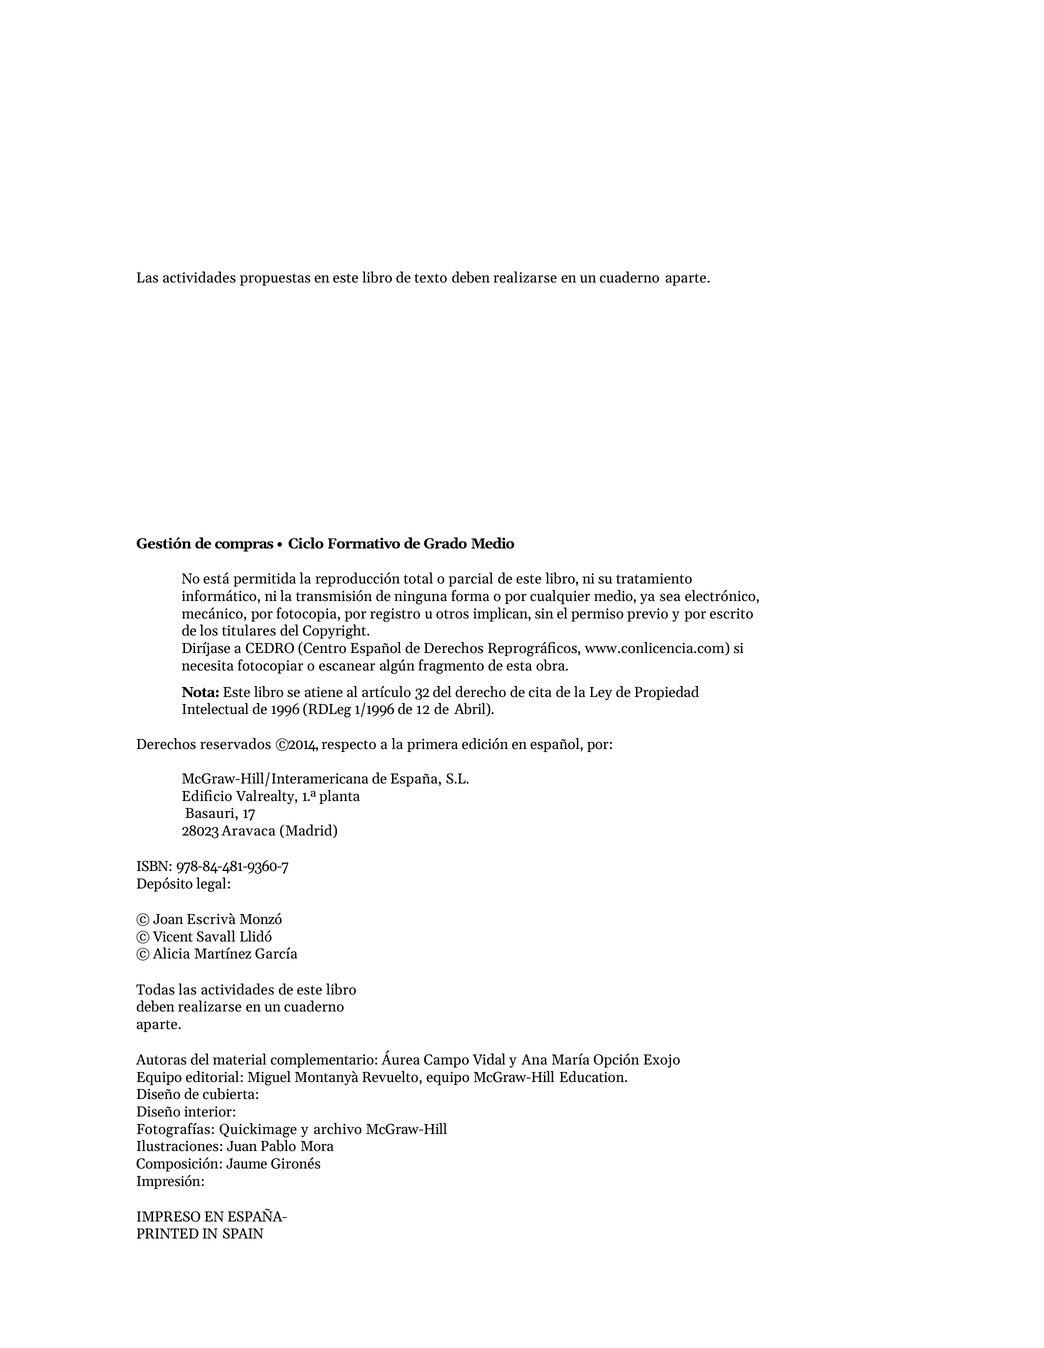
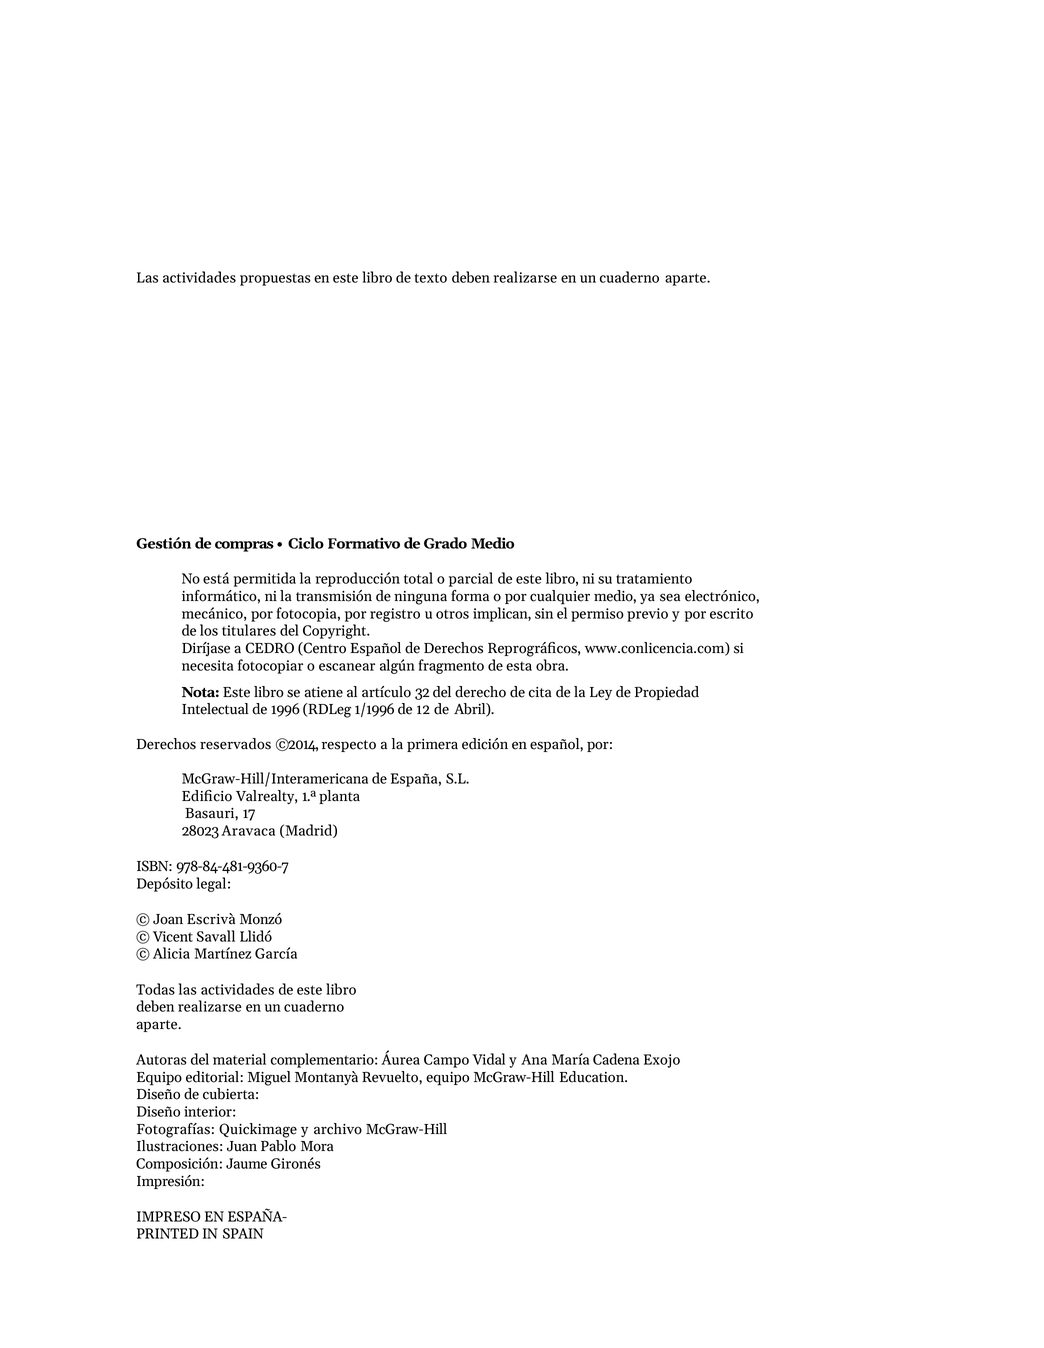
Opción: Opción -> Cadena (616, 1060)
